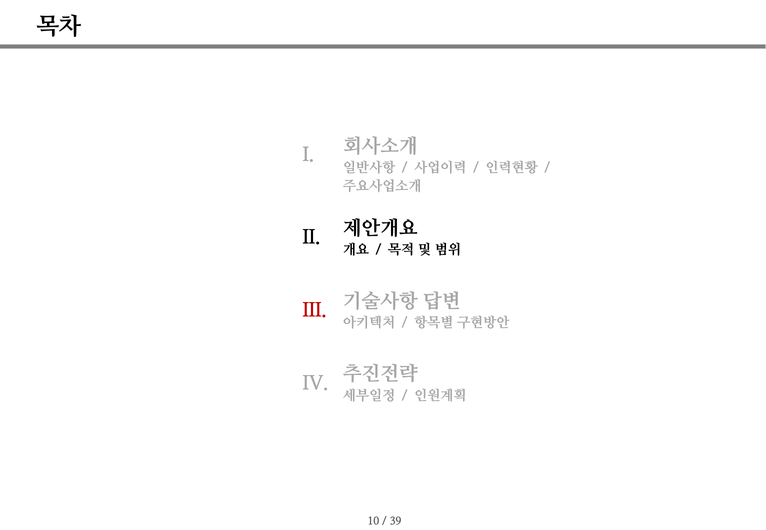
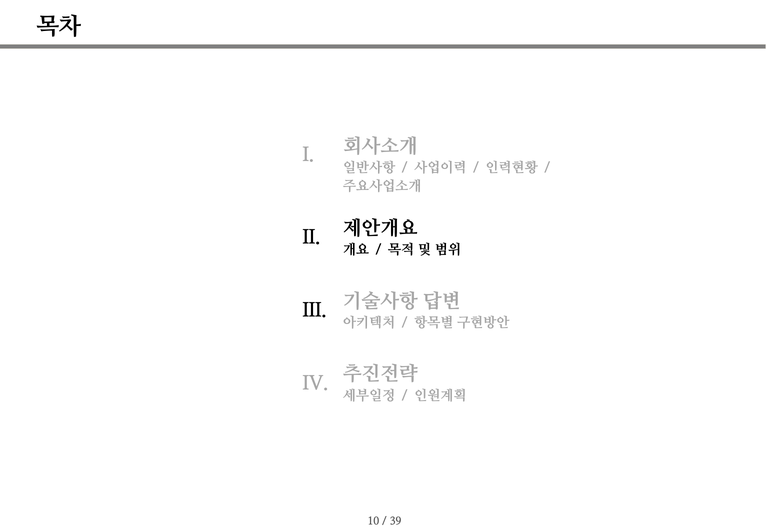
III colour: red -> black (315, 310)
